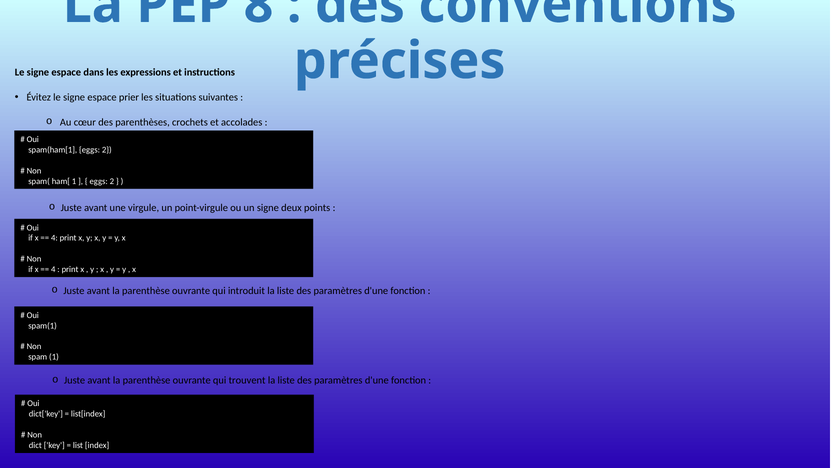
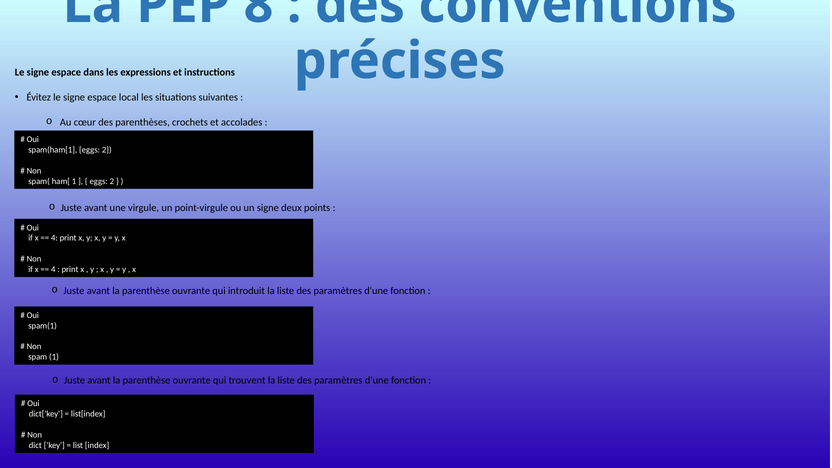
prier: prier -> local (129, 97)
